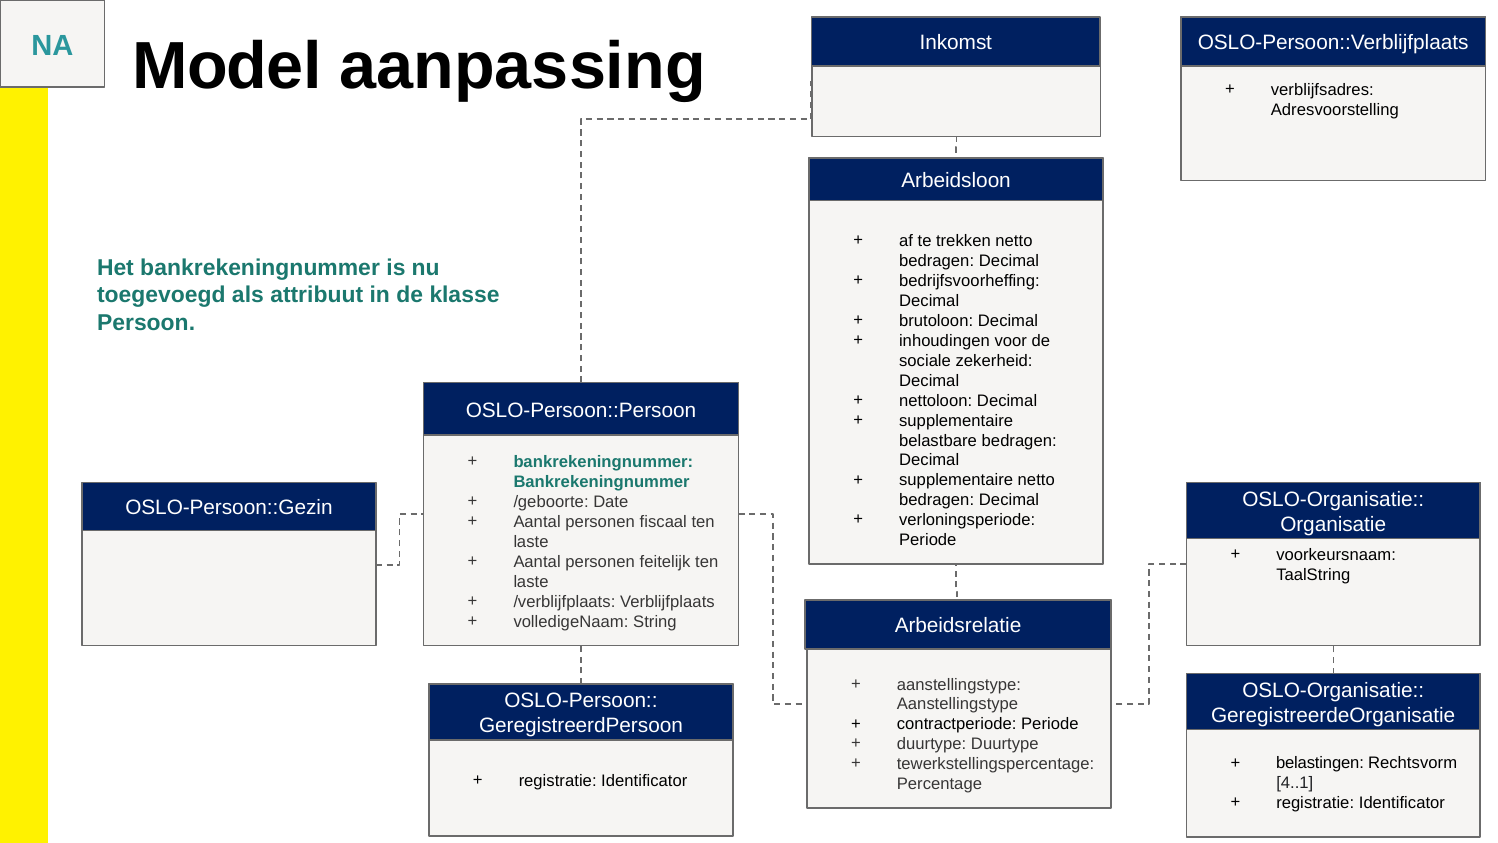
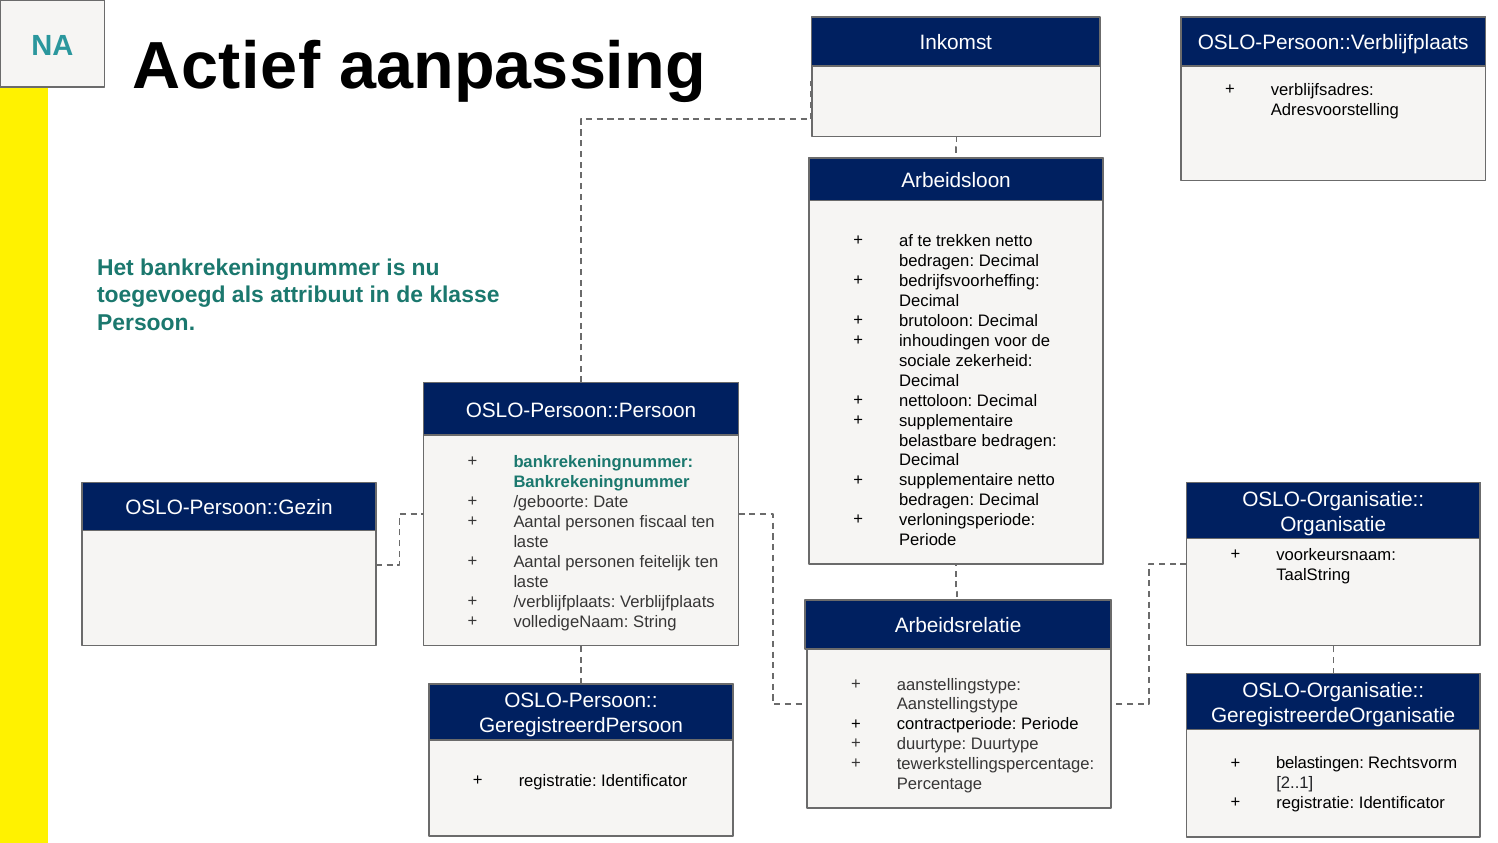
Model: Model -> Actief (226, 66)
4..1: 4..1 -> 2..1 (1295, 783)
